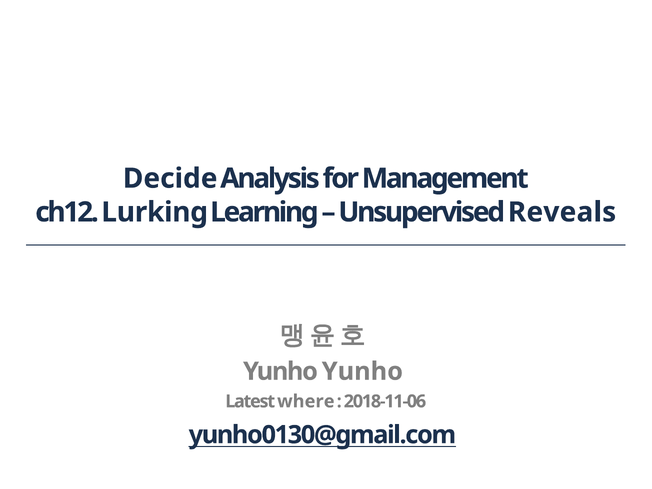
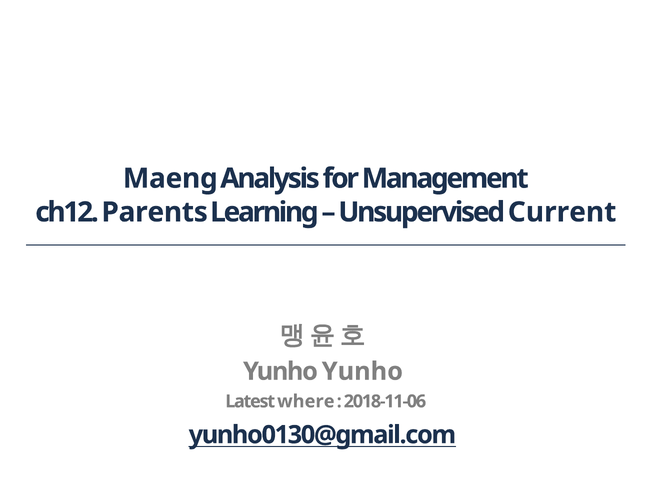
Decide: Decide -> Maeng (170, 178)
Lurking: Lurking -> Parents (155, 212)
Reveals: Reveals -> Current (562, 212)
